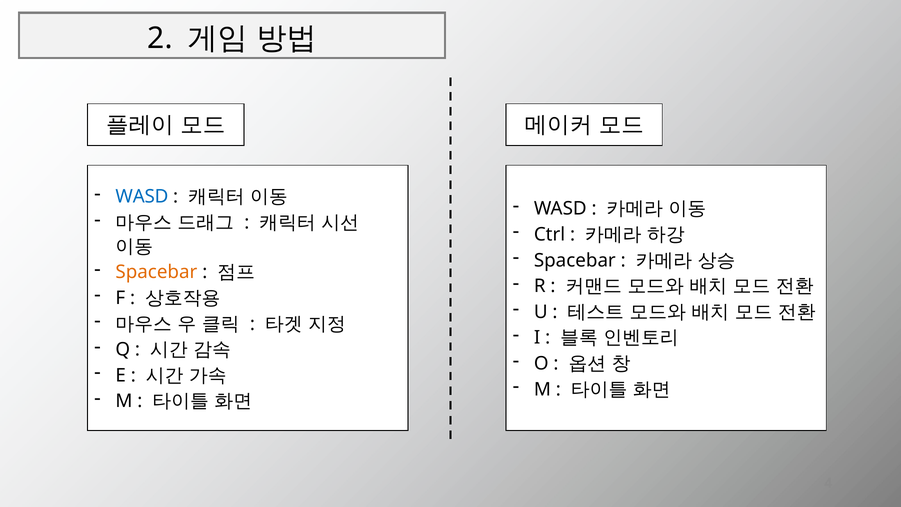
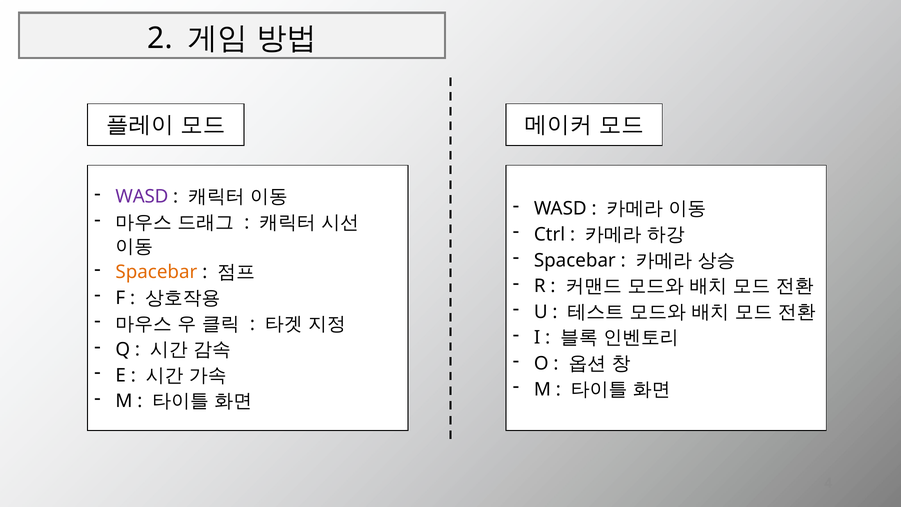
WASD colour: blue -> purple (142, 197)
